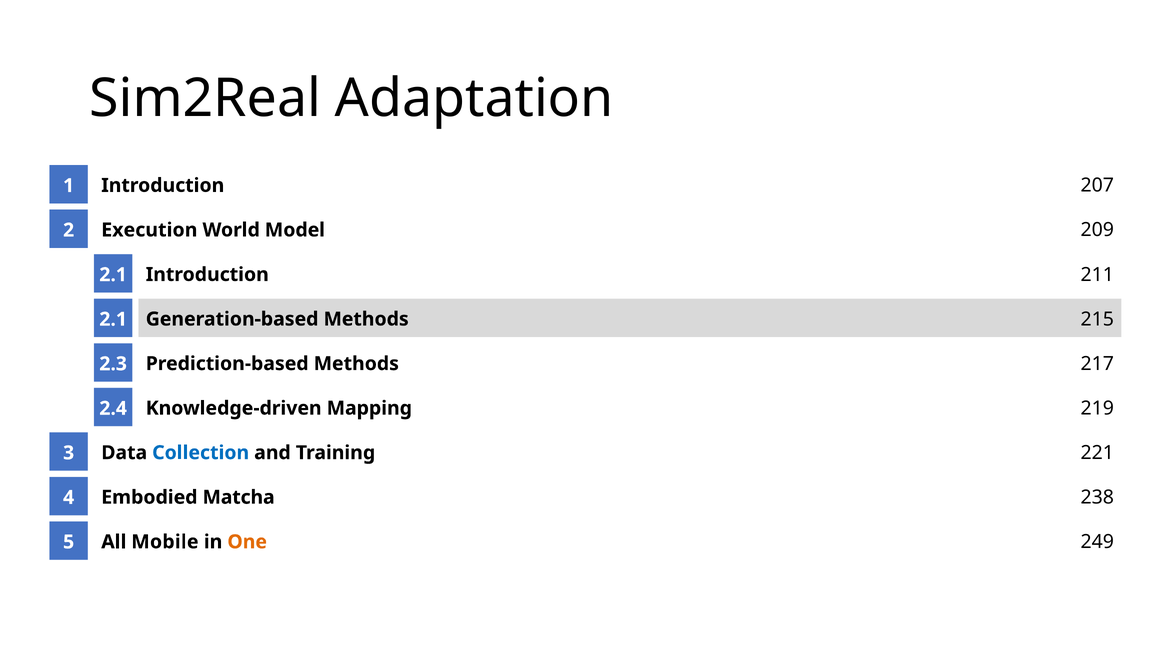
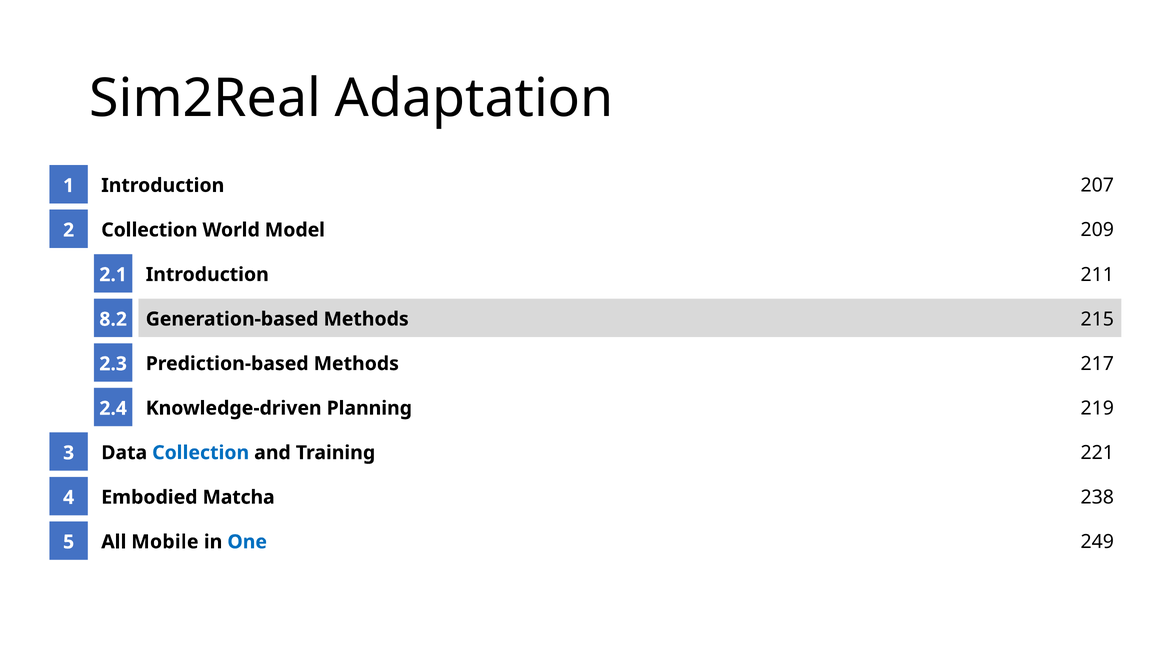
Execution: Execution -> Collection (149, 230)
2.1: 2.1 -> 8.2 (113, 319)
Mapping: Mapping -> Planning (369, 408)
One colour: orange -> blue (247, 542)
